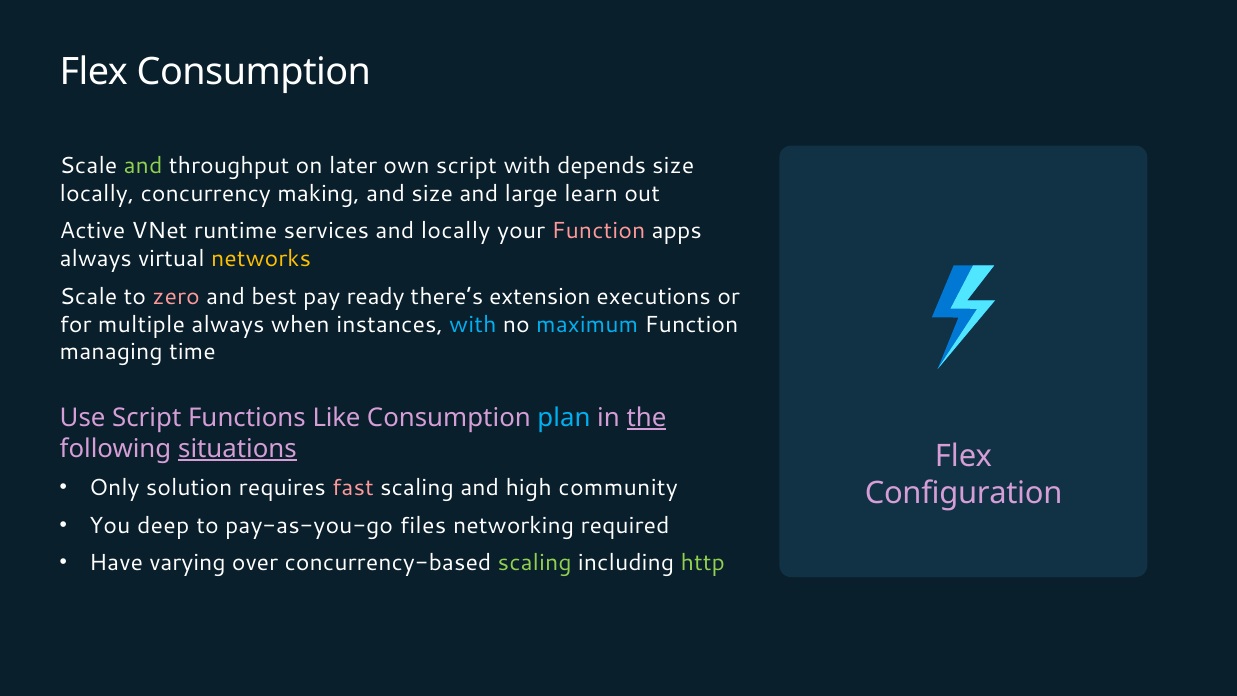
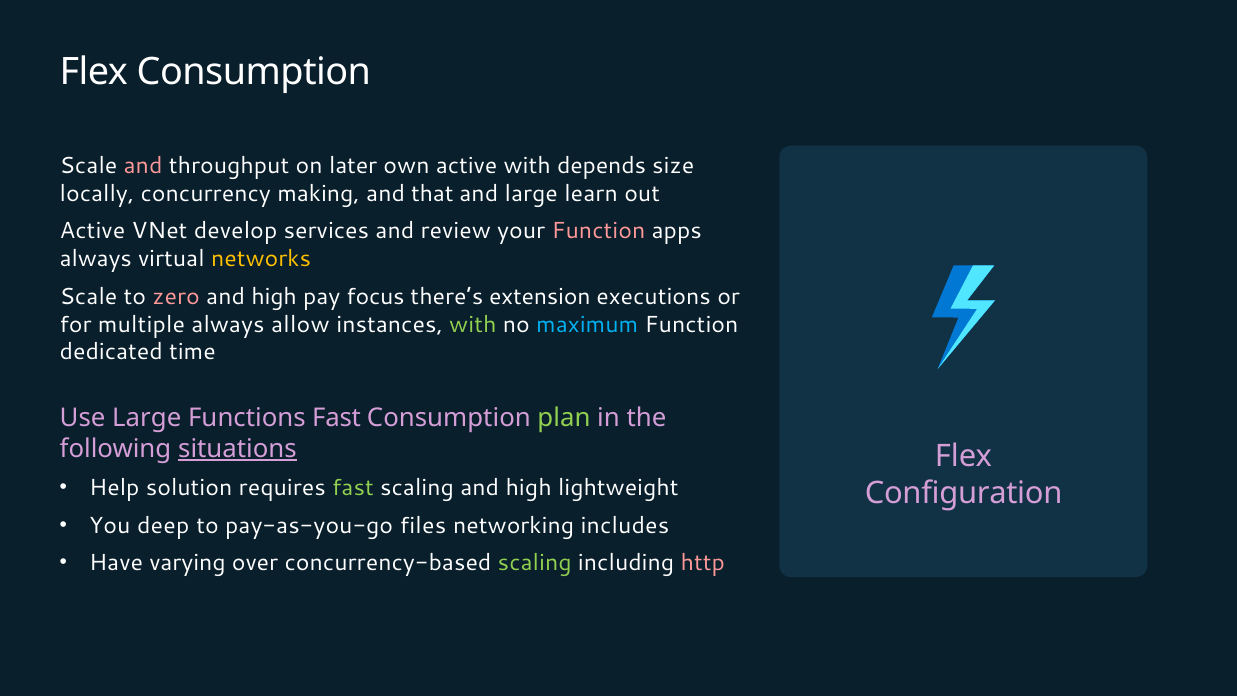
and colour: light green -> pink (143, 166)
own script: script -> active (467, 166)
and size: size -> that (432, 193)
runtime: runtime -> develop (236, 231)
and locally: locally -> review (456, 231)
best: best -> high (274, 297)
ready: ready -> focus (376, 297)
when: when -> allow (300, 324)
with colour: light blue -> light green (473, 324)
managing: managing -> dedicated (111, 352)
Use Script: Script -> Large (147, 418)
Functions Like: Like -> Fast (337, 418)
plan colour: light blue -> light green (564, 418)
the underline: present -> none (646, 418)
Only: Only -> Help (114, 488)
fast colour: pink -> light green (353, 488)
community: community -> lightweight (618, 488)
required: required -> includes (625, 525)
http colour: light green -> pink (703, 563)
